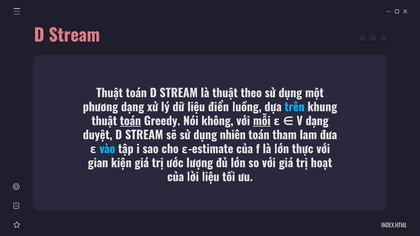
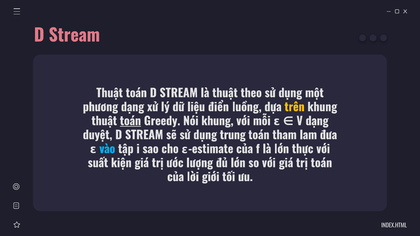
trên colour: light blue -> yellow (295, 107)
Nói không: không -> khung (217, 121)
mỗi underline: present -> none (262, 121)
nhiên: nhiên -> trung (233, 135)
gian: gian -> suất (98, 164)
trị hoạt: hoạt -> toán (321, 164)
lời liệu: liệu -> giới (211, 178)
